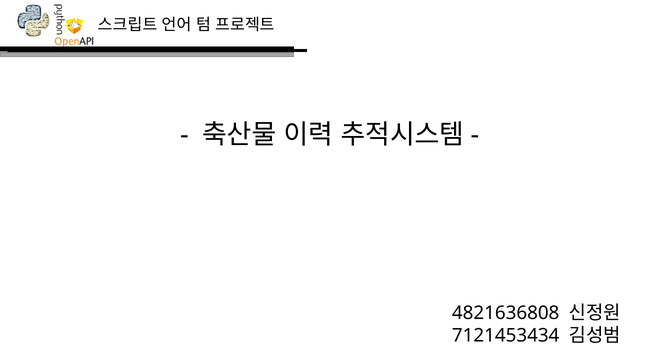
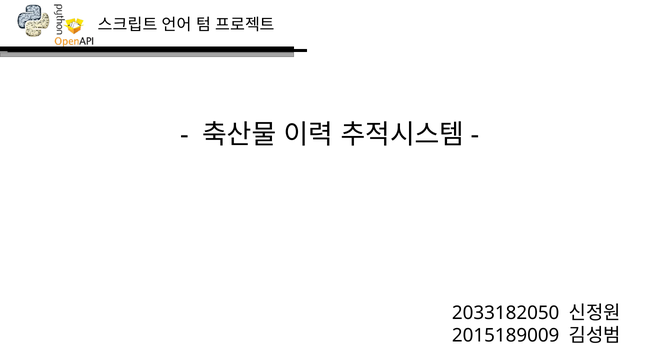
4821636808: 4821636808 -> 2033182050 (506, 313)
7121453434: 7121453434 -> 2015189009 (506, 336)
